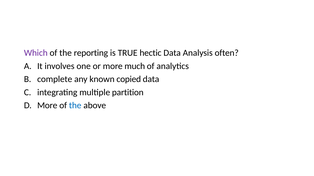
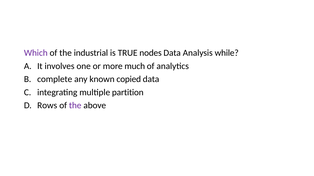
reporting: reporting -> industrial (91, 53)
hectic: hectic -> nodes (151, 53)
often: often -> while (227, 53)
More: More -> Rows (47, 106)
the colour: blue -> purple (75, 106)
